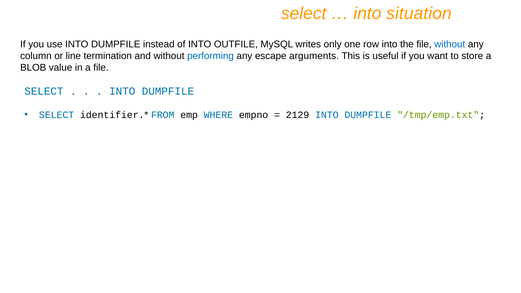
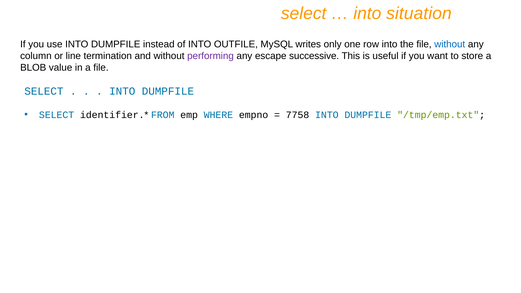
performing colour: blue -> purple (211, 56)
arguments: arguments -> successive (314, 56)
2129: 2129 -> 7758 (298, 115)
